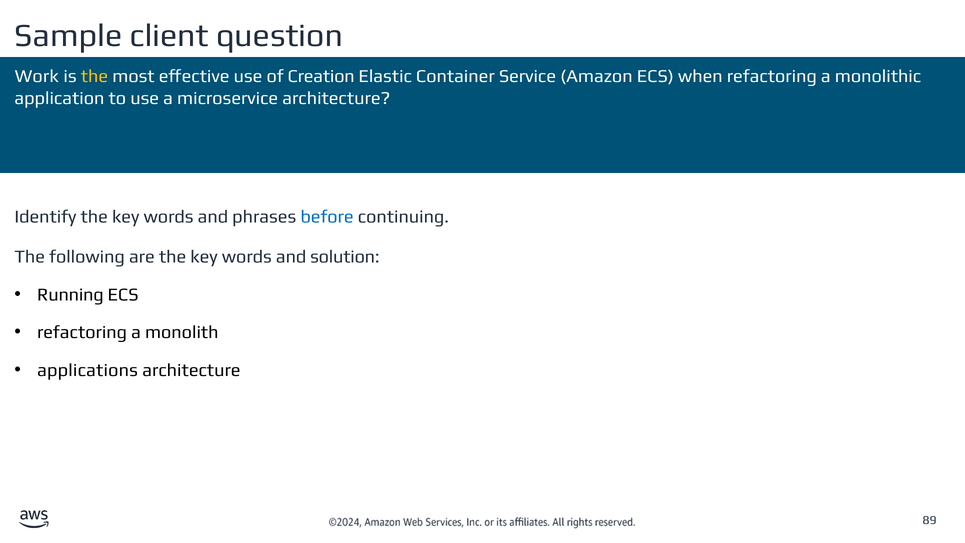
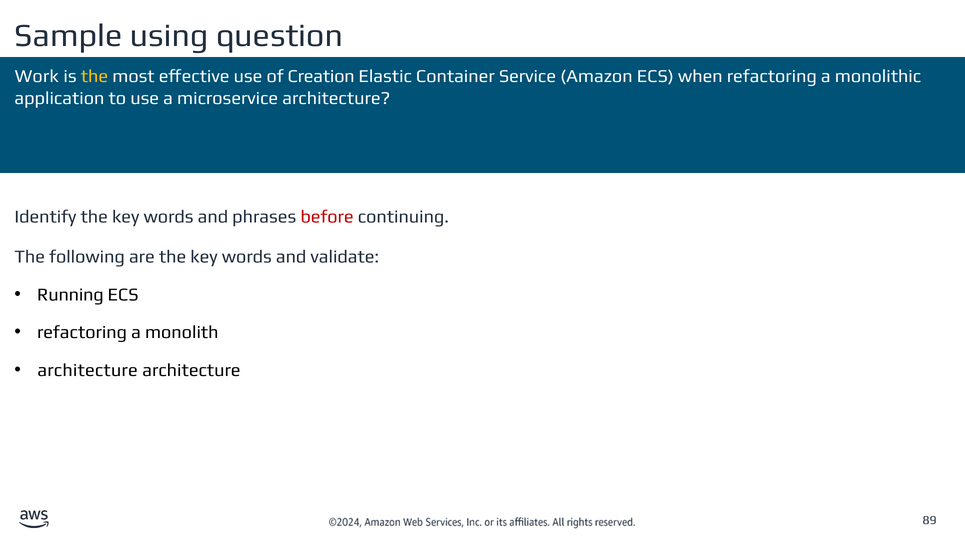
client: client -> using (169, 36)
before colour: blue -> red (327, 217)
solution: solution -> validate (345, 257)
applications: applications -> architecture (88, 370)
